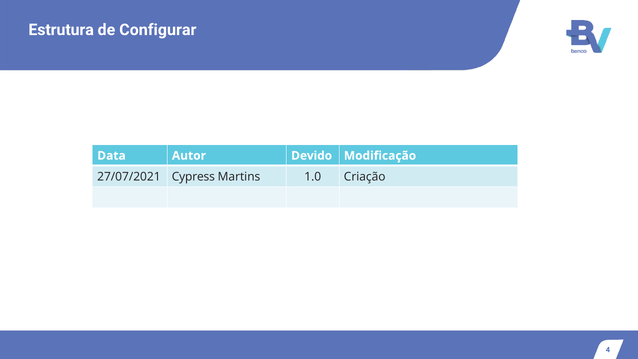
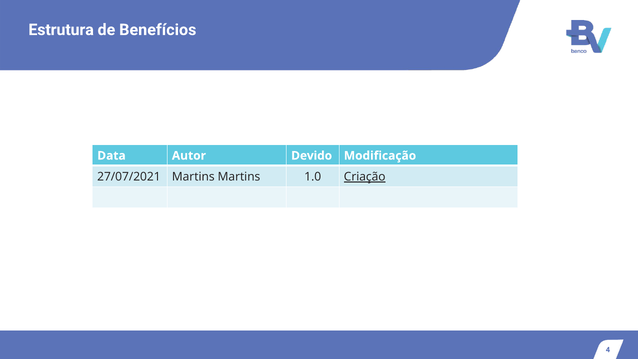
Configurar: Configurar -> Benefícios (158, 30)
27/07/2021 Cypress: Cypress -> Martins (193, 177)
Criação underline: none -> present (365, 177)
